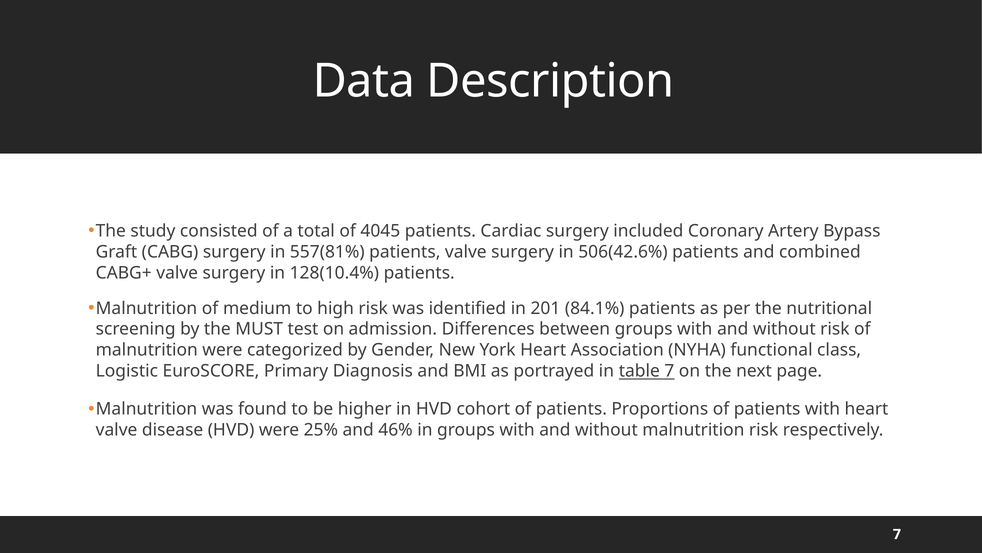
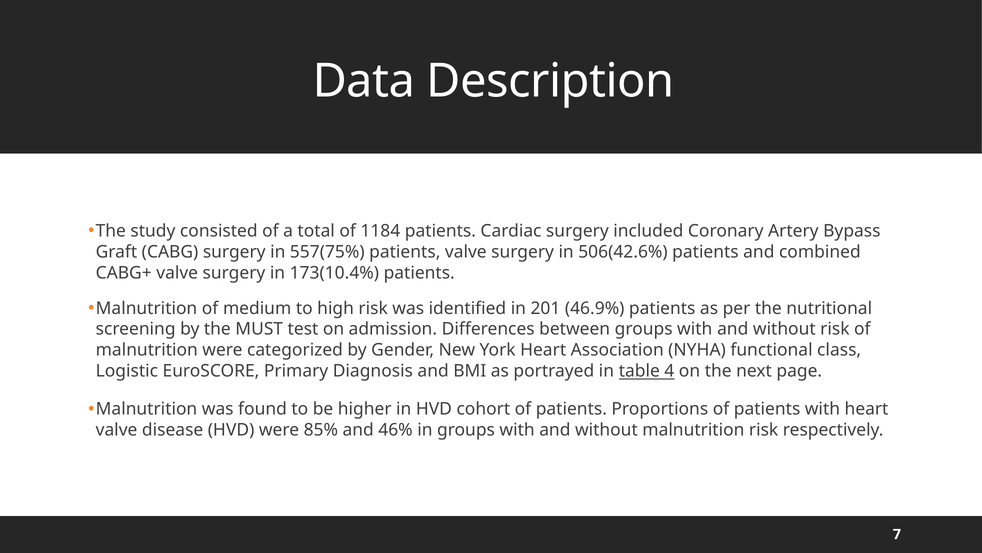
4045: 4045 -> 1184 (380, 231)
557(81%: 557(81% -> 557(75% (327, 252)
128(10.4%: 128(10.4% -> 173(10.4% (334, 273)
84.1%: 84.1% -> 46.9% (595, 308)
table 7: 7 -> 4 (669, 371)
25%: 25% -> 85% (321, 430)
